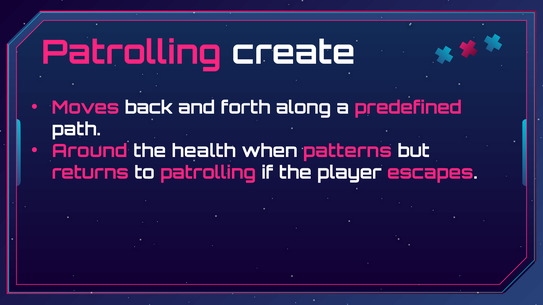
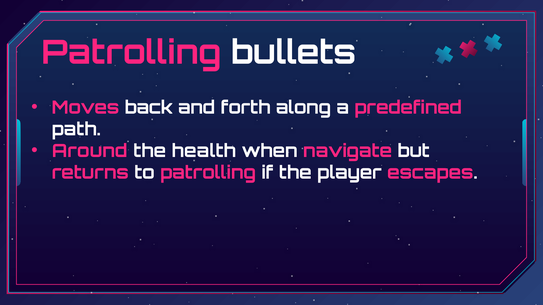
create: create -> bullets (293, 53)
patterns: patterns -> navigate (348, 151)
